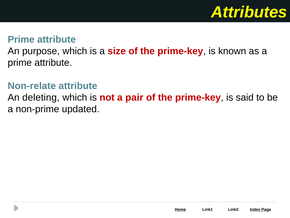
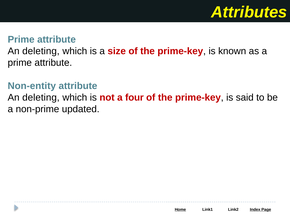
purpose: purpose -> deleting (41, 51)
Non-relate: Non-relate -> Non-entity (32, 86)
pair: pair -> four (134, 97)
